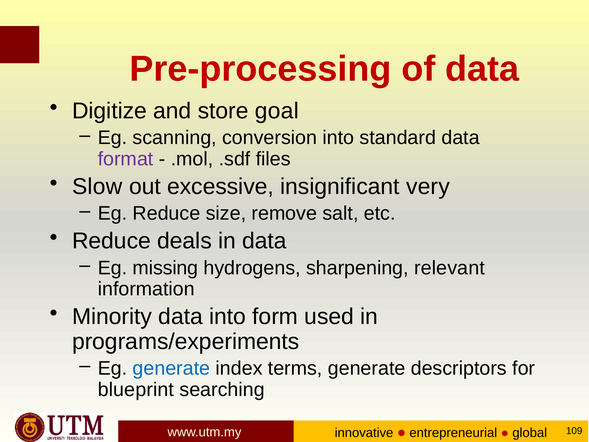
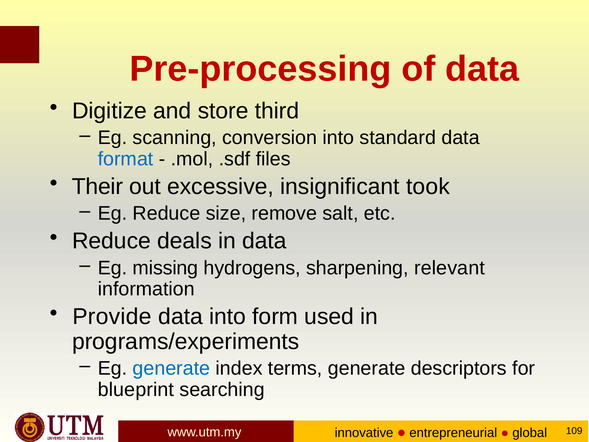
goal: goal -> third (277, 111)
format colour: purple -> blue (126, 159)
Slow: Slow -> Their (98, 186)
very: very -> took (428, 186)
Minority: Minority -> Provide (112, 317)
